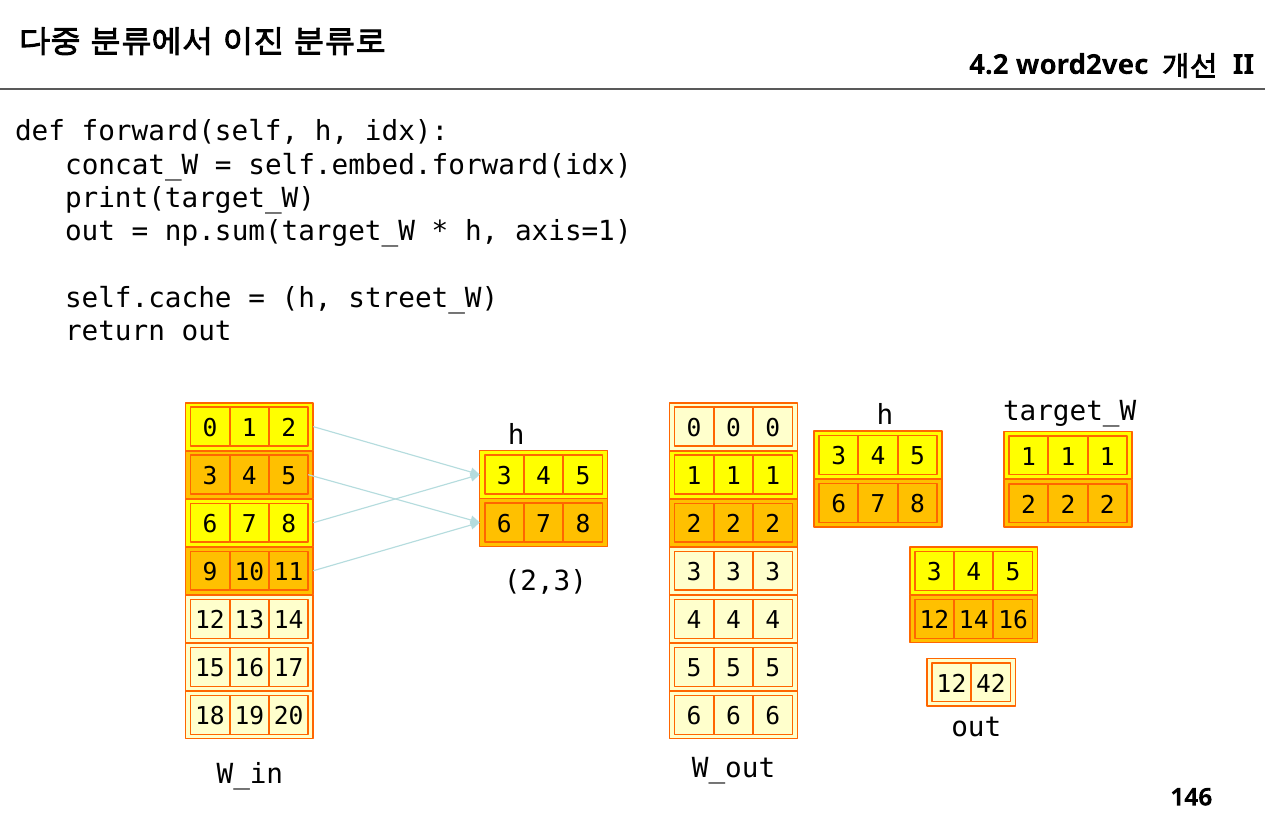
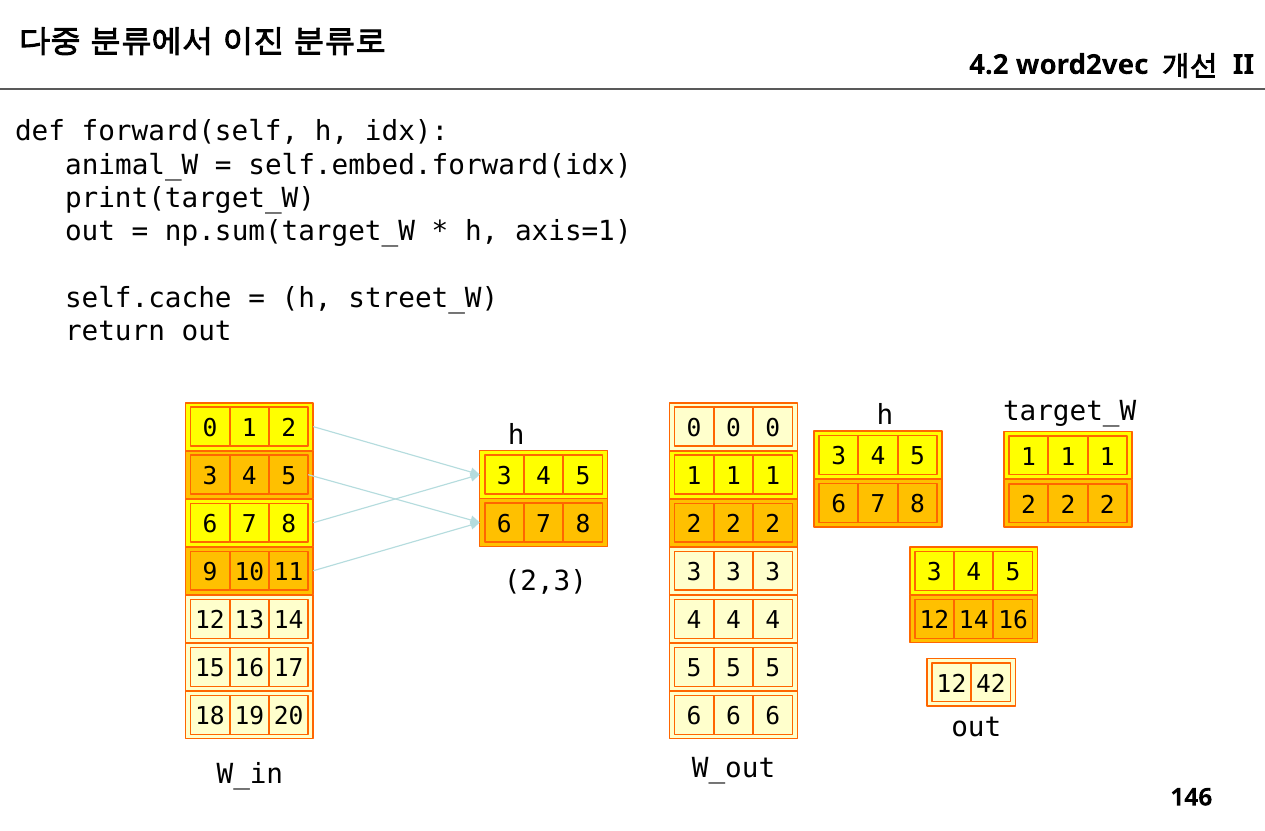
concat_W: concat_W -> animal_W (132, 165)
